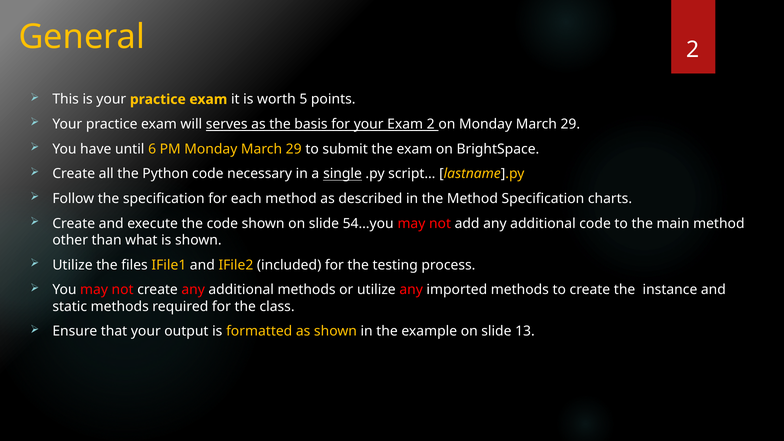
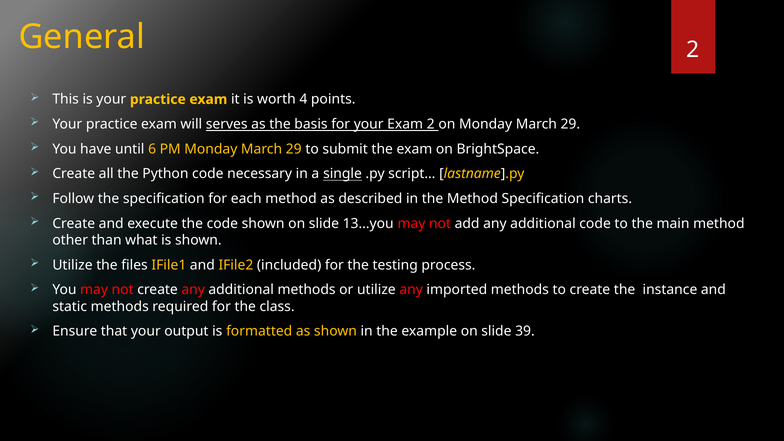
5: 5 -> 4 (303, 99)
54…you: 54…you -> 13…you (368, 224)
13: 13 -> 39 (525, 331)
